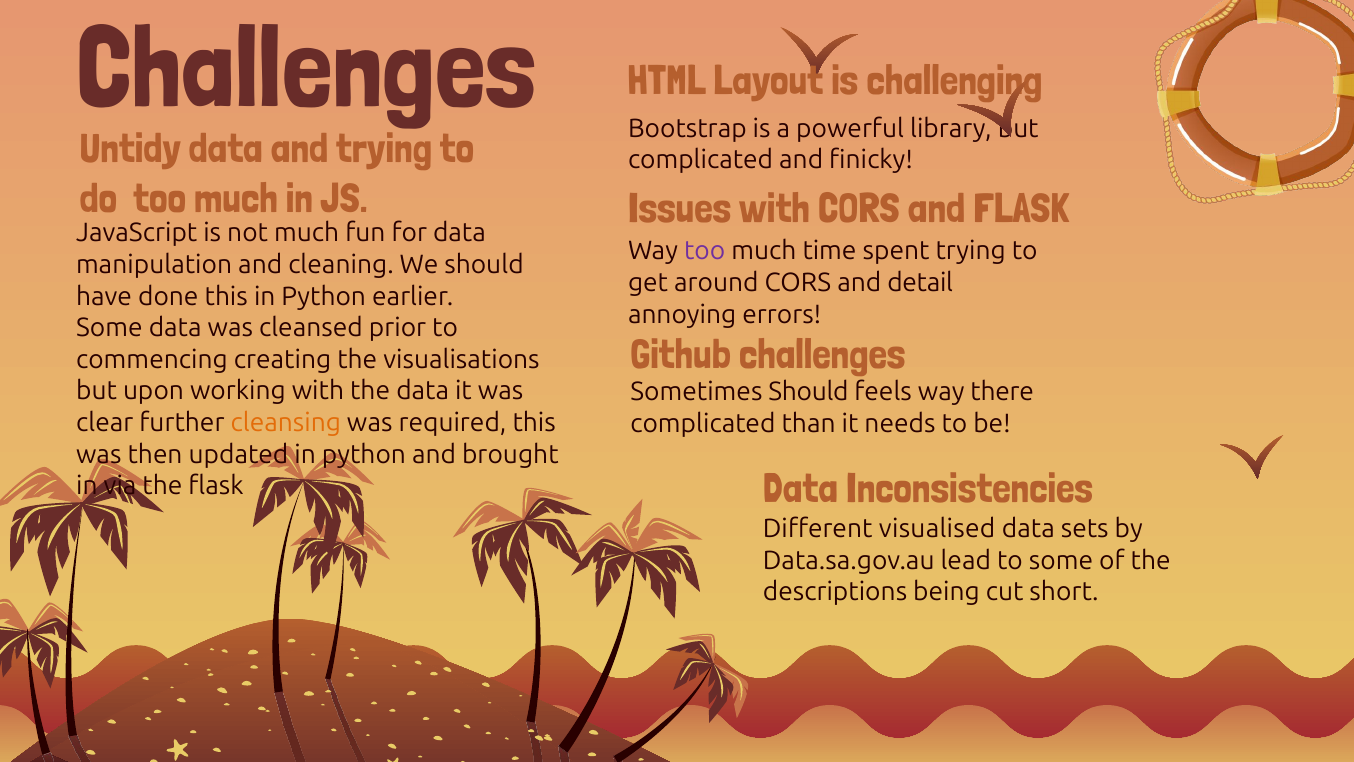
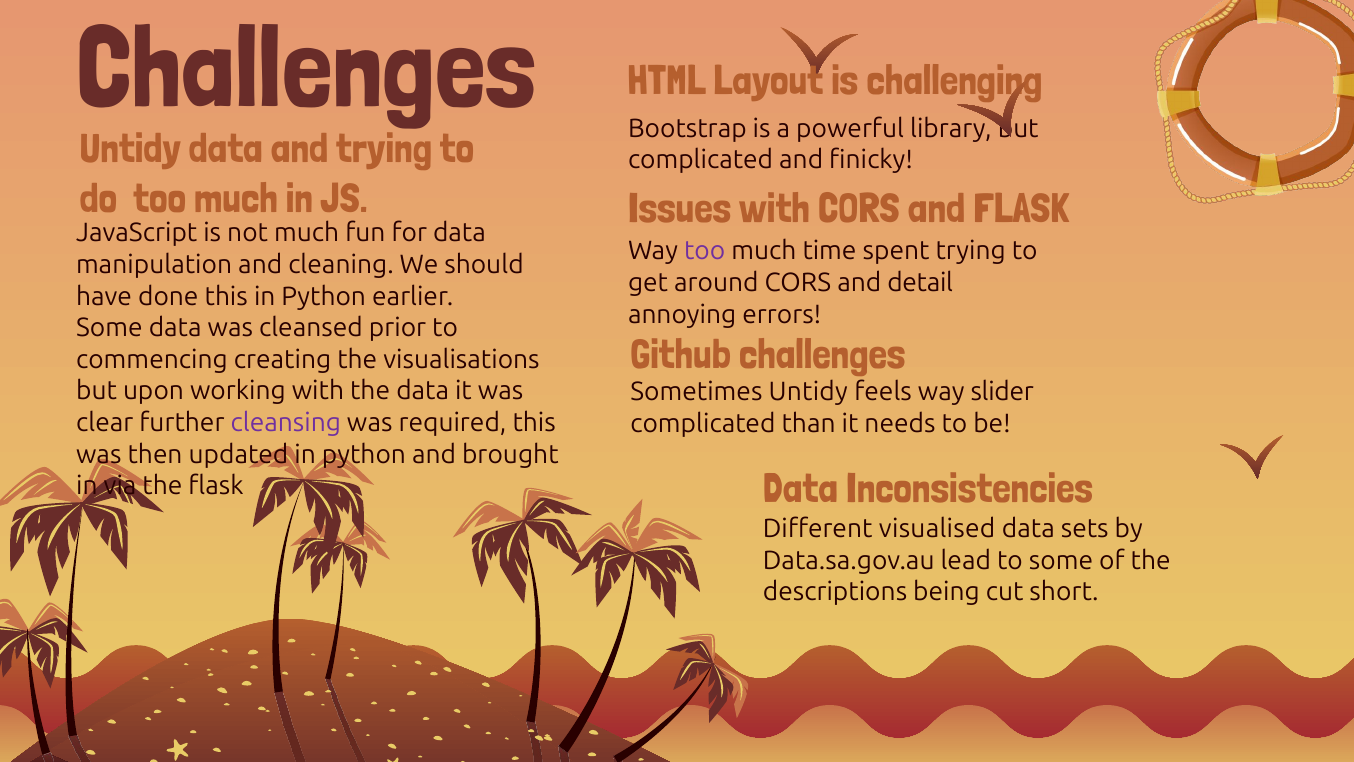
Sometimes Should: Should -> Untidy (808, 392)
there: there -> slider (1002, 392)
cleansing colour: orange -> purple (286, 423)
